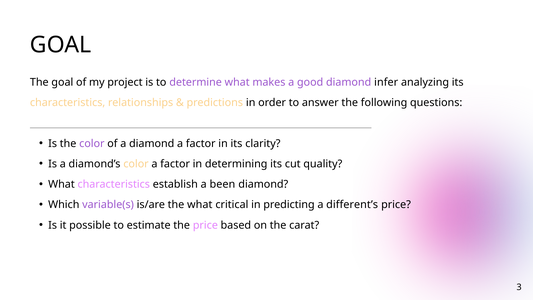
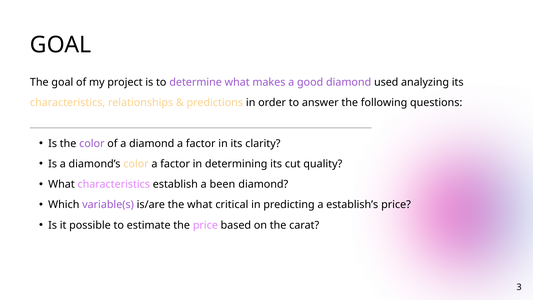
infer: infer -> used (386, 82)
different’s: different’s -> establish’s (352, 205)
